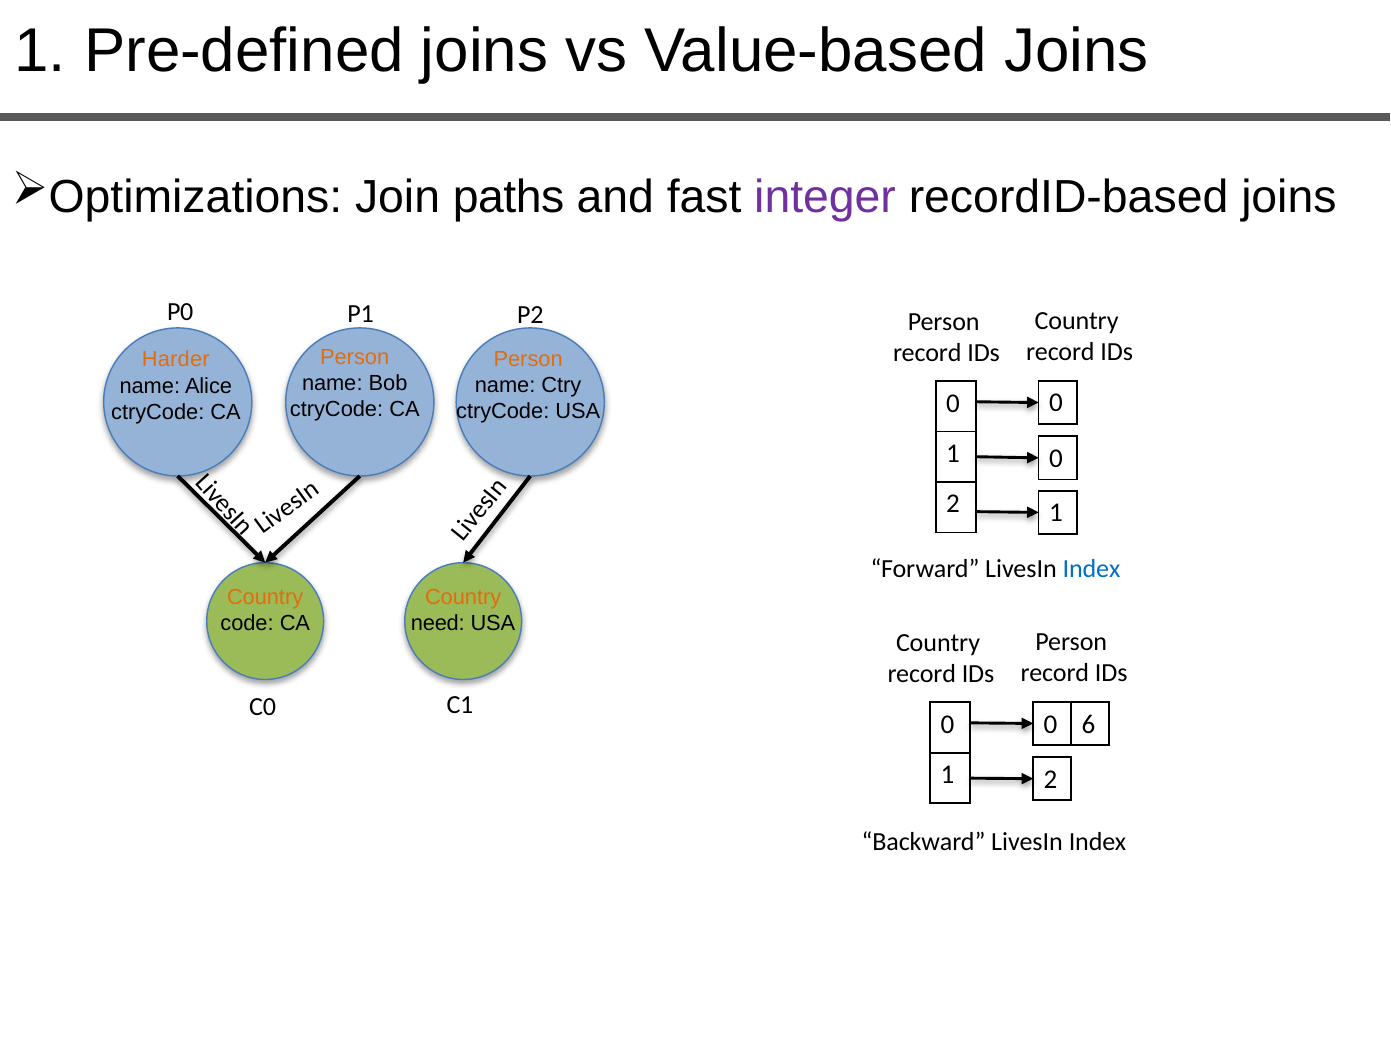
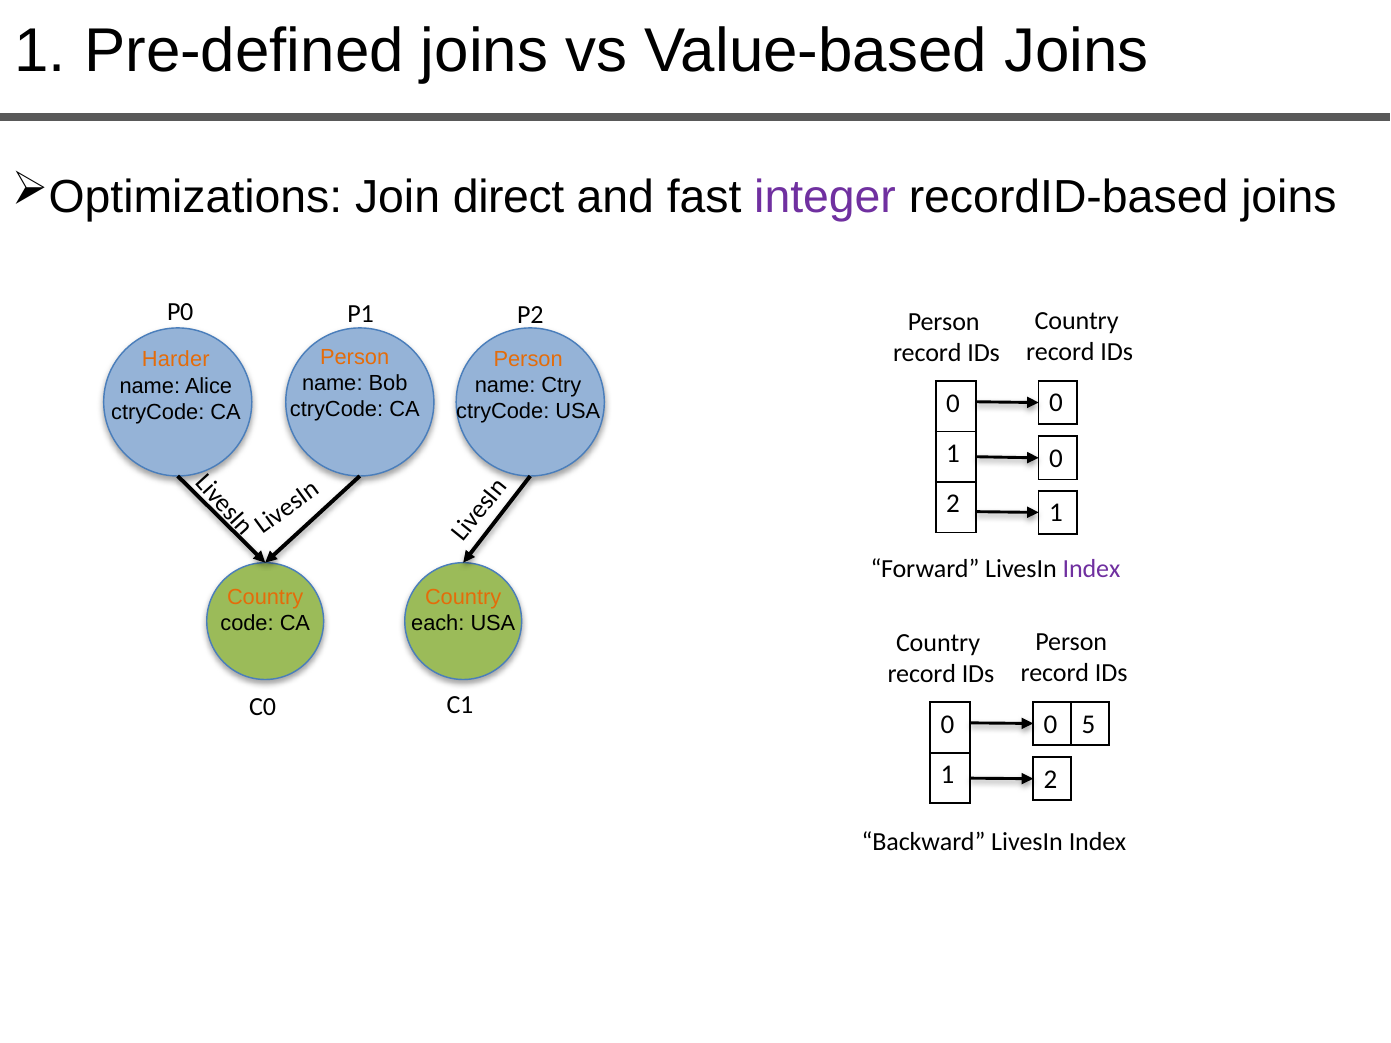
paths: paths -> direct (509, 197)
Index colour: blue -> purple (1091, 569)
need: need -> each (438, 624)
6: 6 -> 5 (1088, 724)
